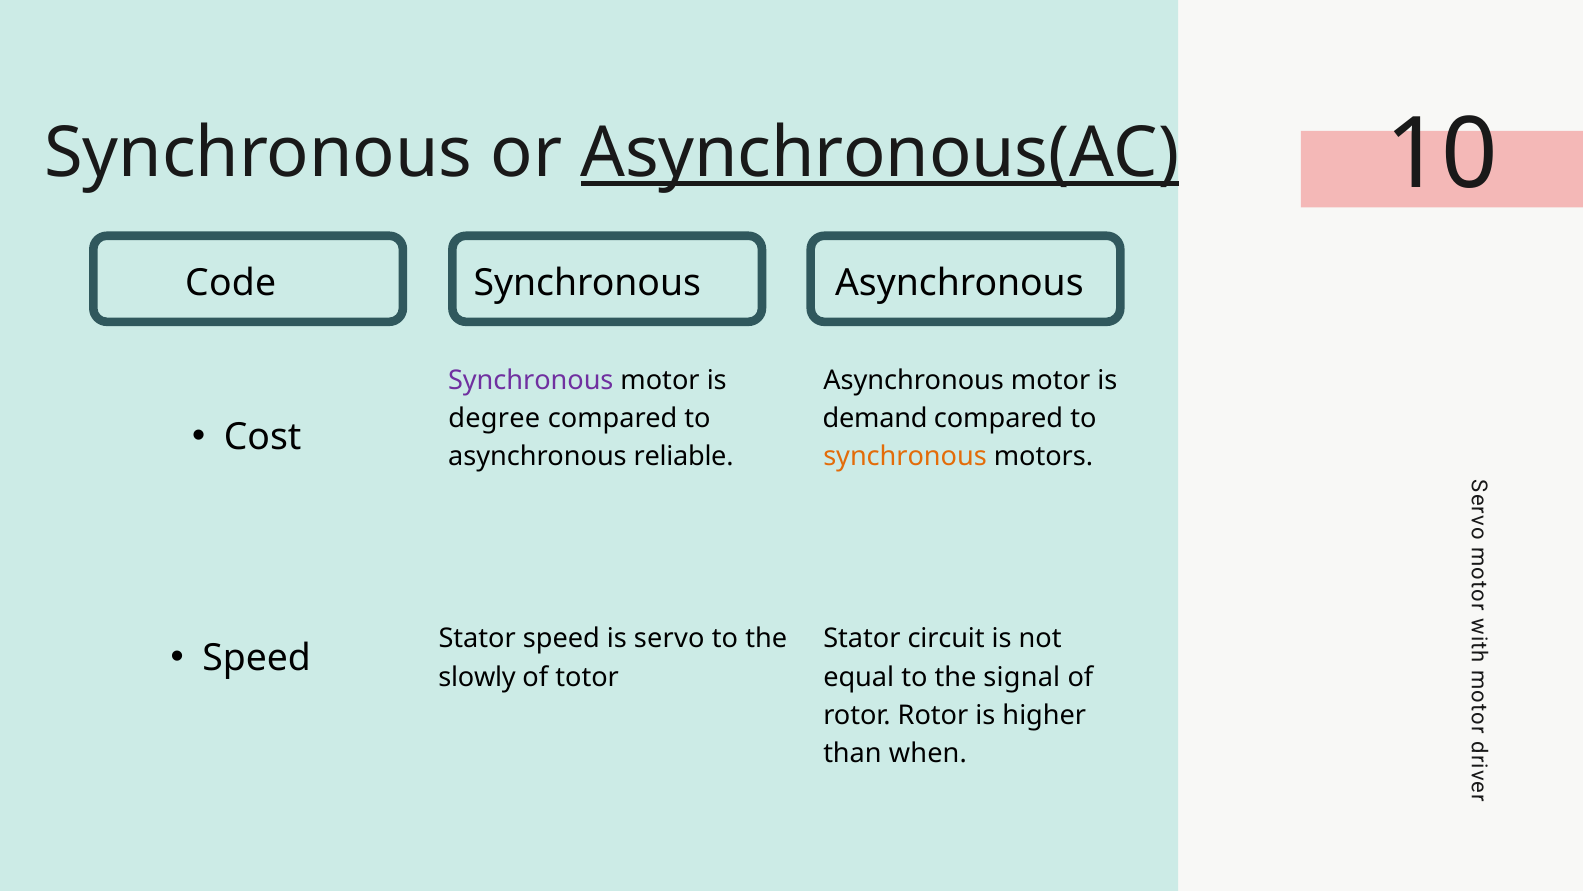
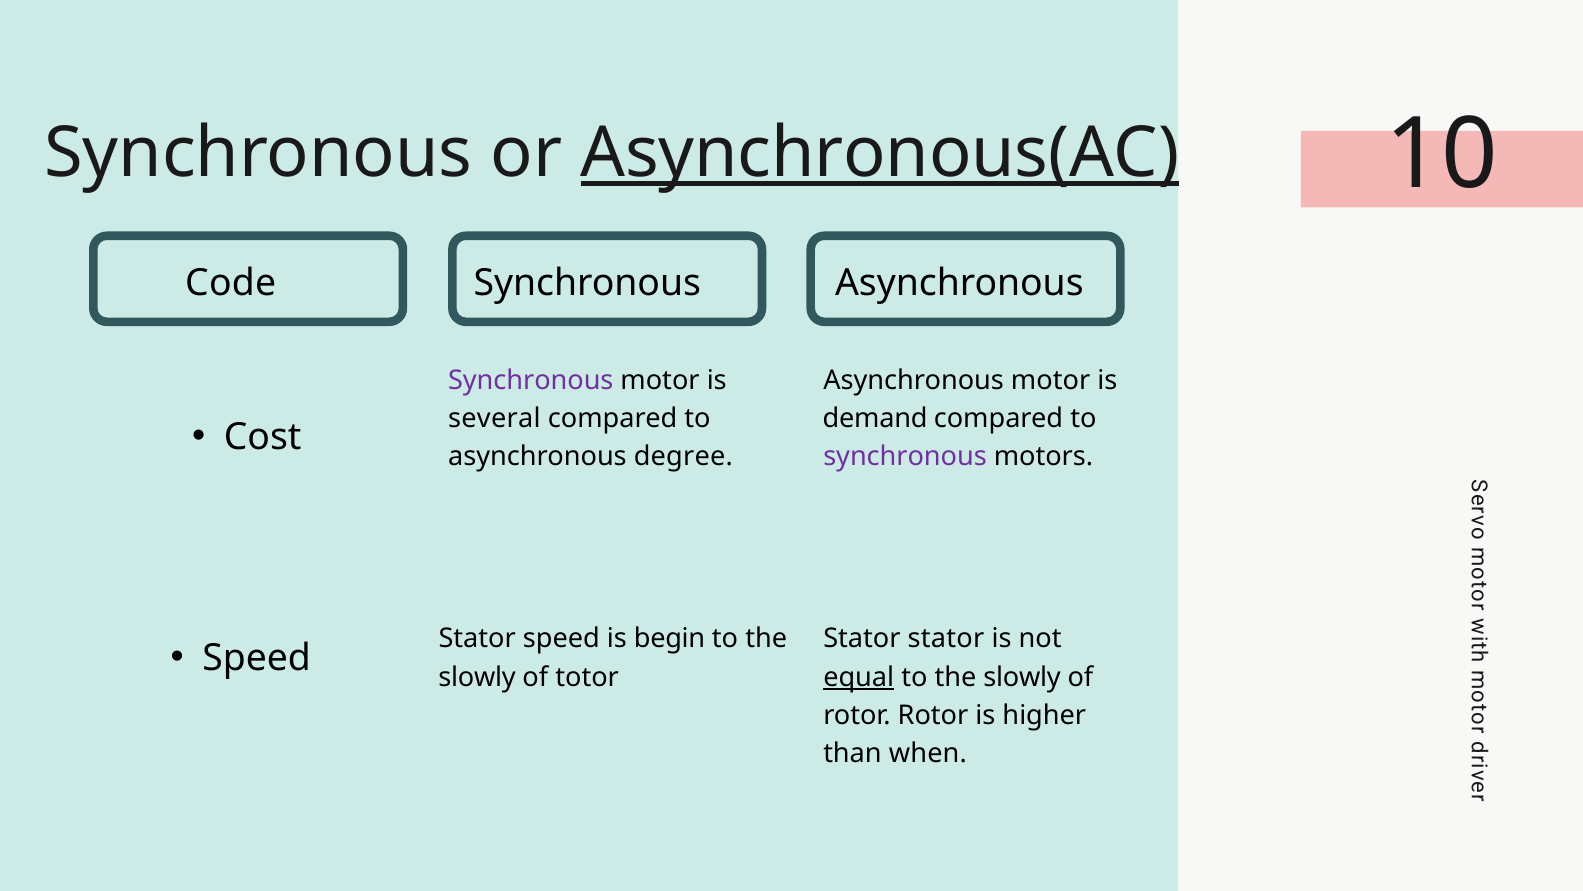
degree: degree -> several (494, 418)
reliable: reliable -> degree (683, 456)
synchronous colour: orange -> purple (905, 456)
servo: servo -> begin (670, 639)
Stator circuit: circuit -> stator (946, 639)
equal underline: none -> present (859, 677)
signal: signal -> slowly (1022, 677)
